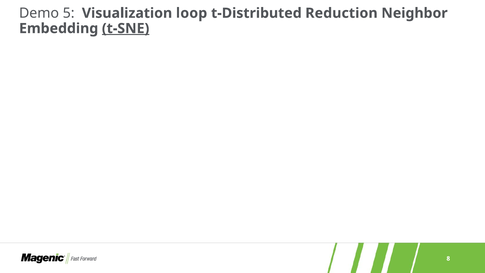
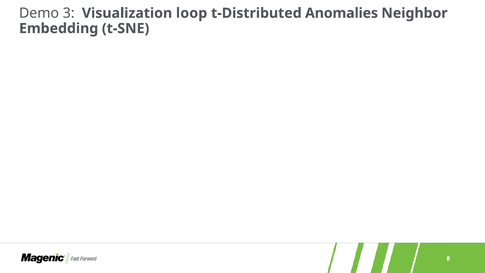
5: 5 -> 3 (69, 13)
Reduction: Reduction -> Anomalies (342, 13)
t-SNE underline: present -> none (126, 28)
